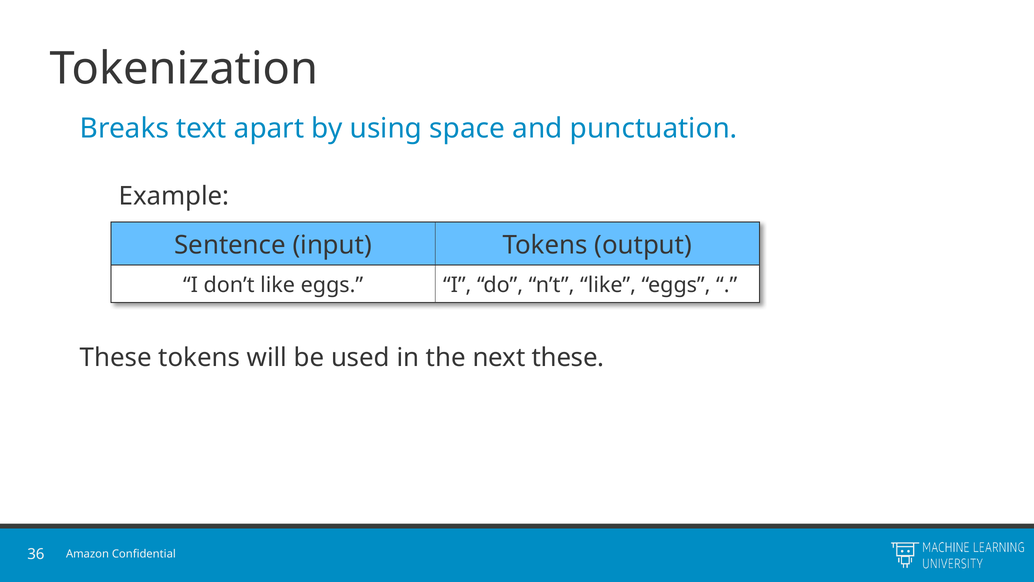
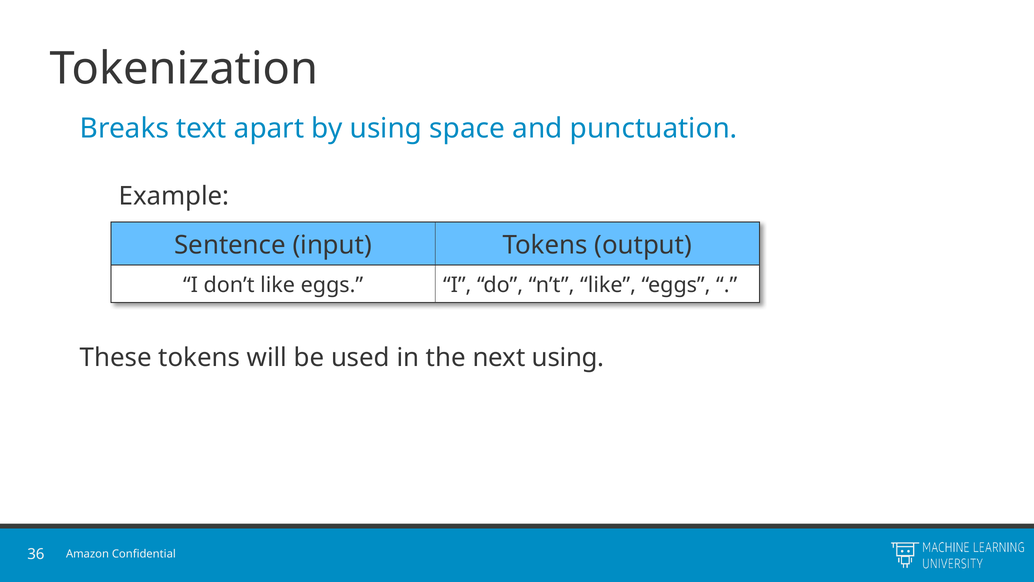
next these: these -> using (568, 358)
